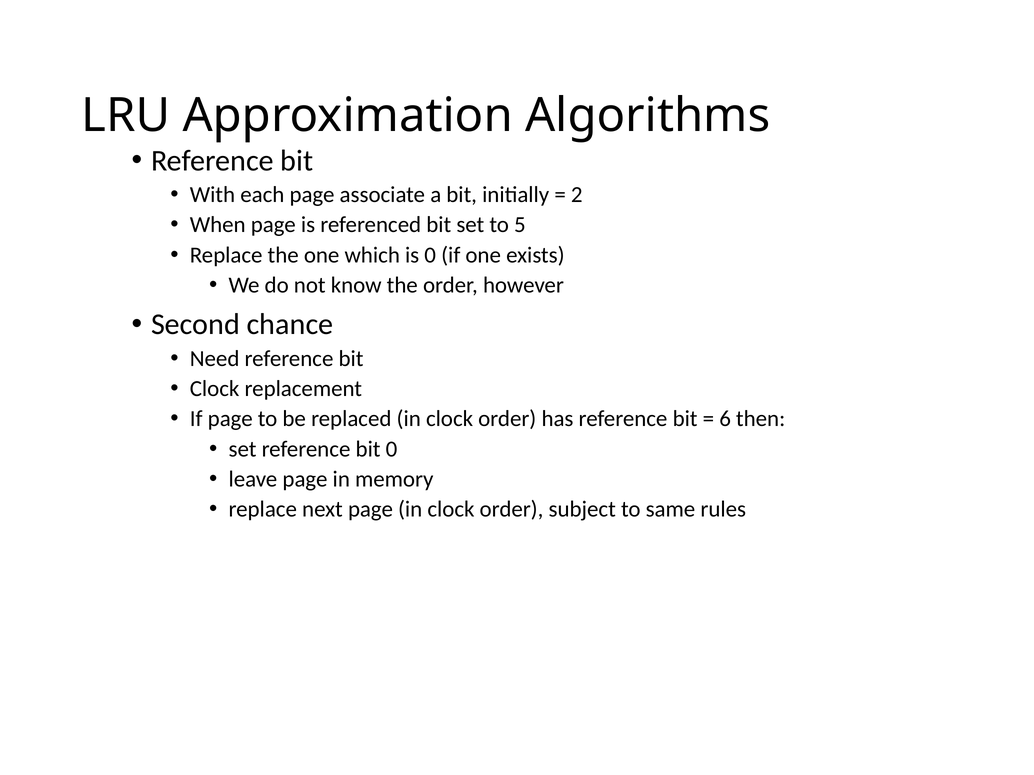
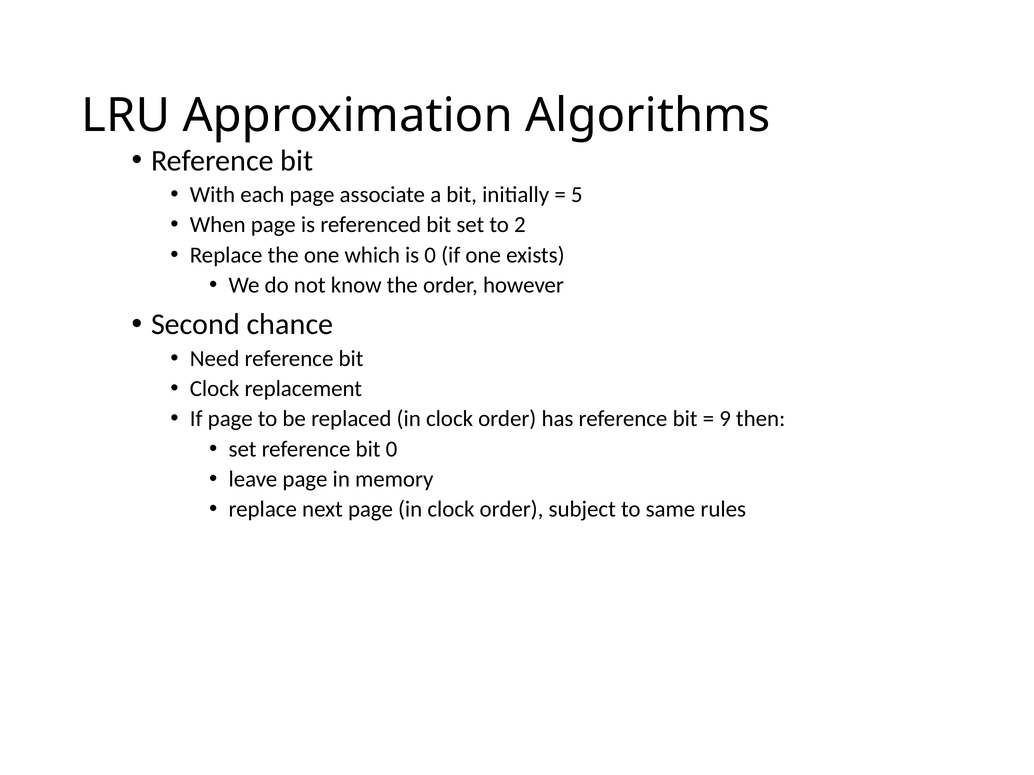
2: 2 -> 5 (577, 195)
5: 5 -> 2 (520, 225)
6: 6 -> 9 (725, 419)
